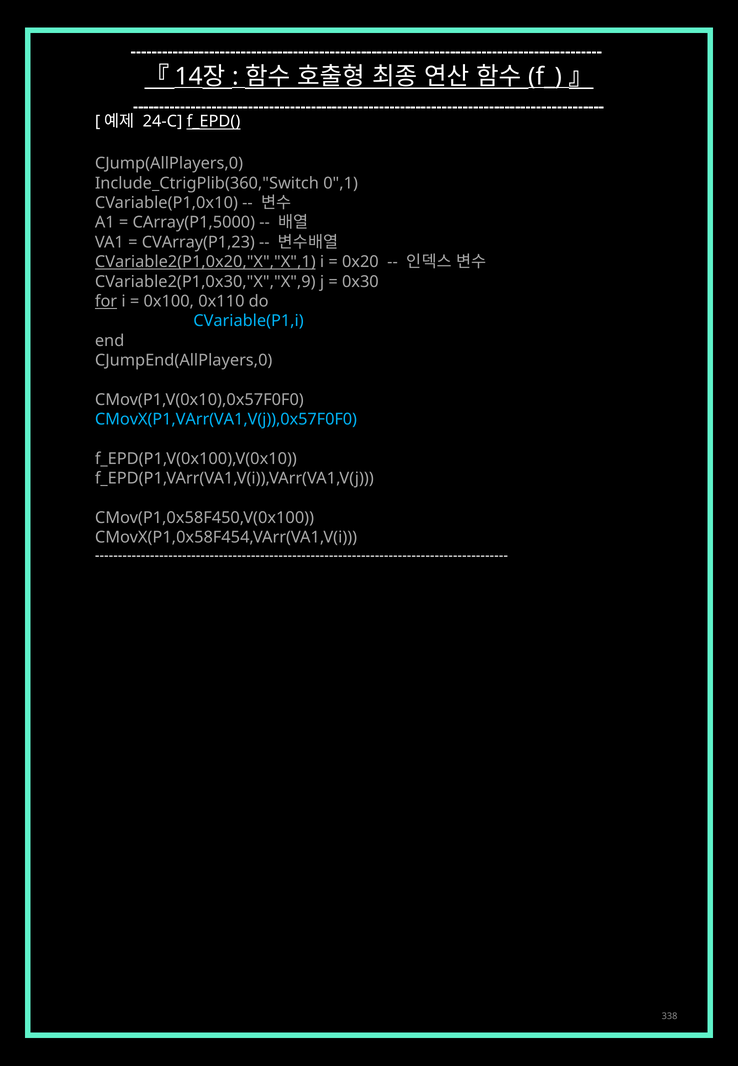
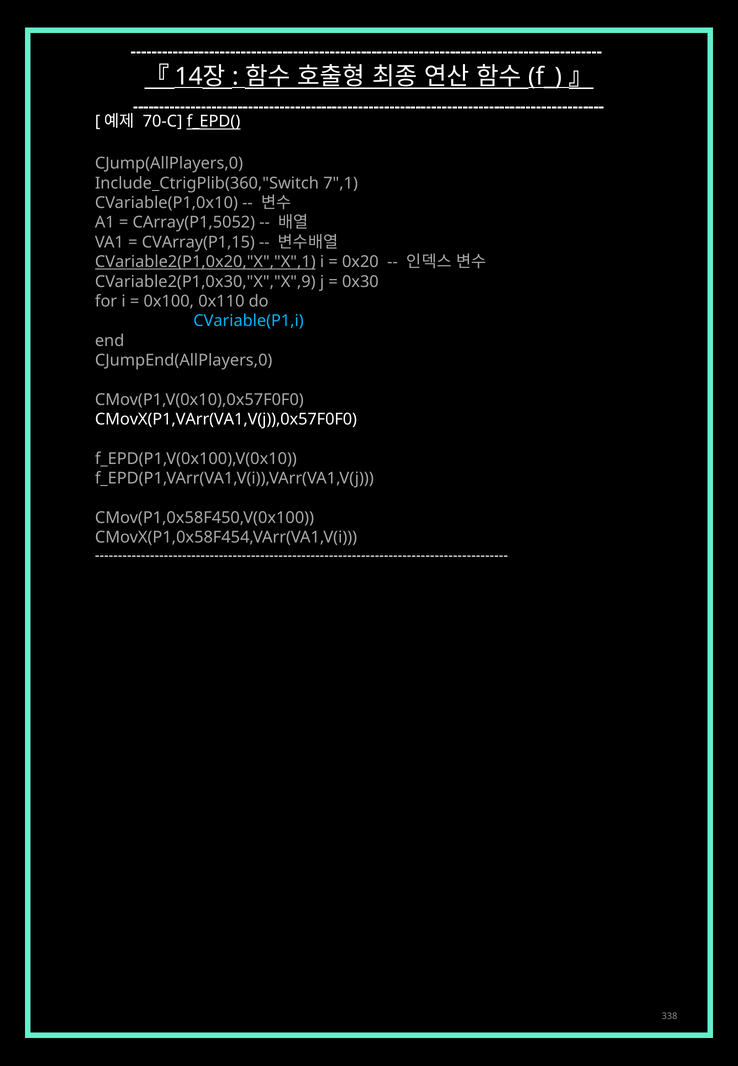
24-C: 24-C -> 70-C (163, 122)
0",1: 0",1 -> 7",1 (341, 183)
CArray(P1,5000: CArray(P1,5000 -> CArray(P1,5052 (194, 223)
CVArray(P1,23: CVArray(P1,23 -> CVArray(P1,15 (198, 242)
for underline: present -> none (106, 301)
CMovX(P1,VArr(VA1,V(j)),0x57F0F0 colour: light blue -> white (226, 419)
